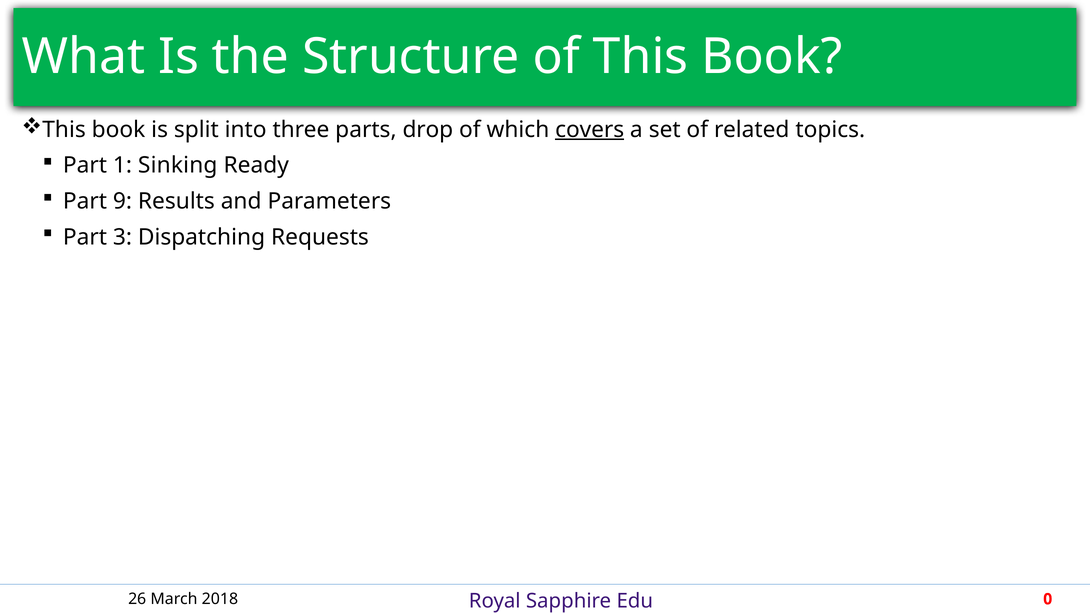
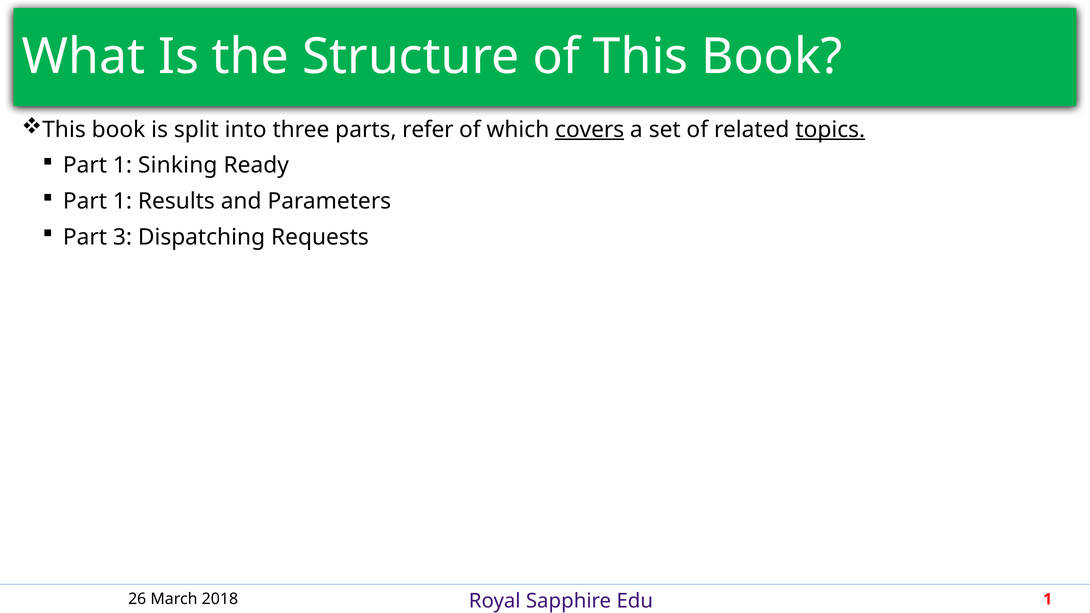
drop: drop -> refer (428, 130)
topics underline: none -> present (830, 130)
9: 9 -> 1 (122, 201)
0: 0 -> 1 (1048, 599)
